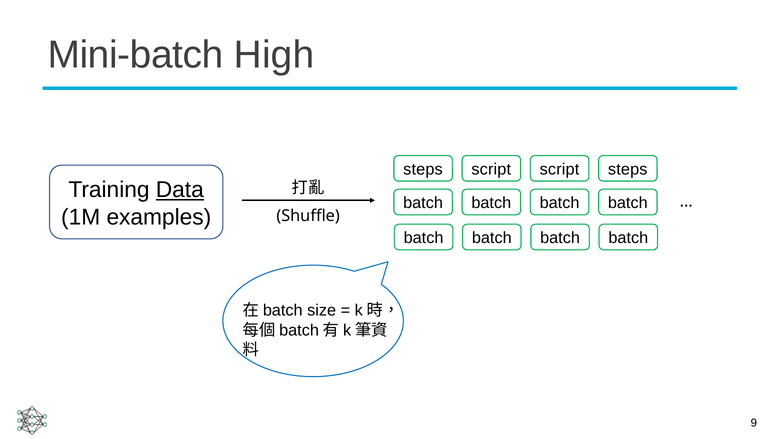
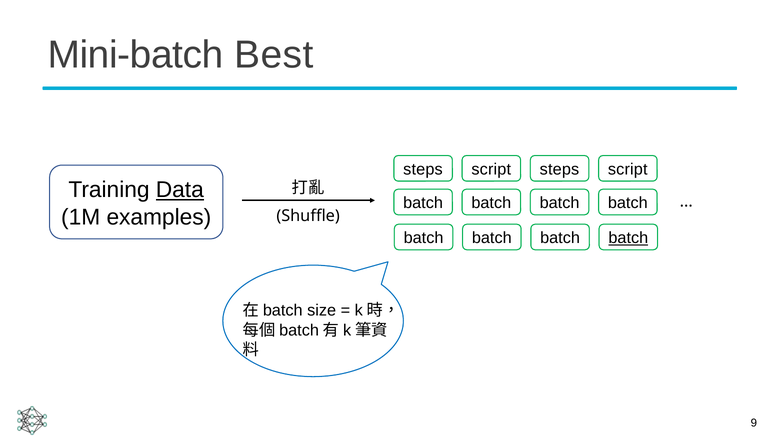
High: High -> Best (274, 55)
script: script -> steps (559, 169)
steps: steps -> script (628, 169)
batch underline: none -> present (628, 238)
